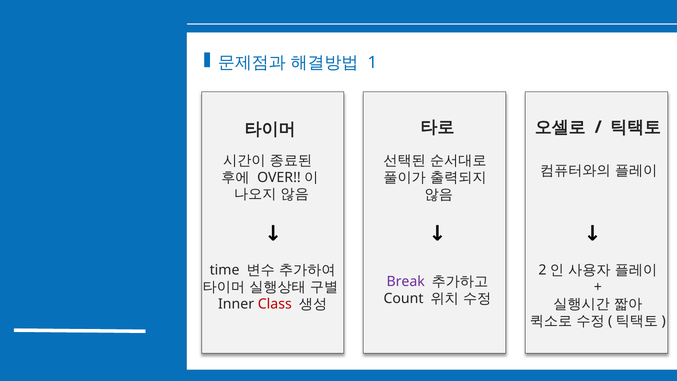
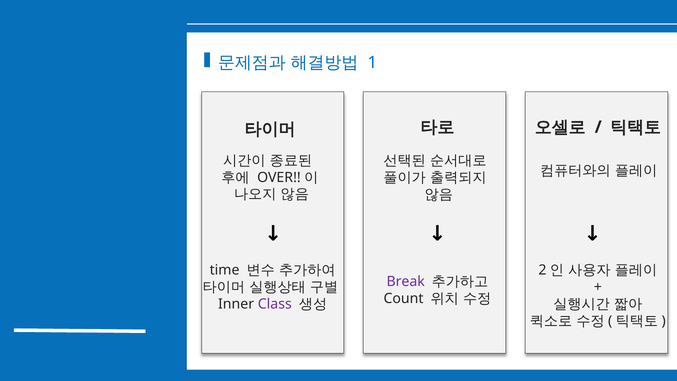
Class colour: red -> purple (275, 304)
